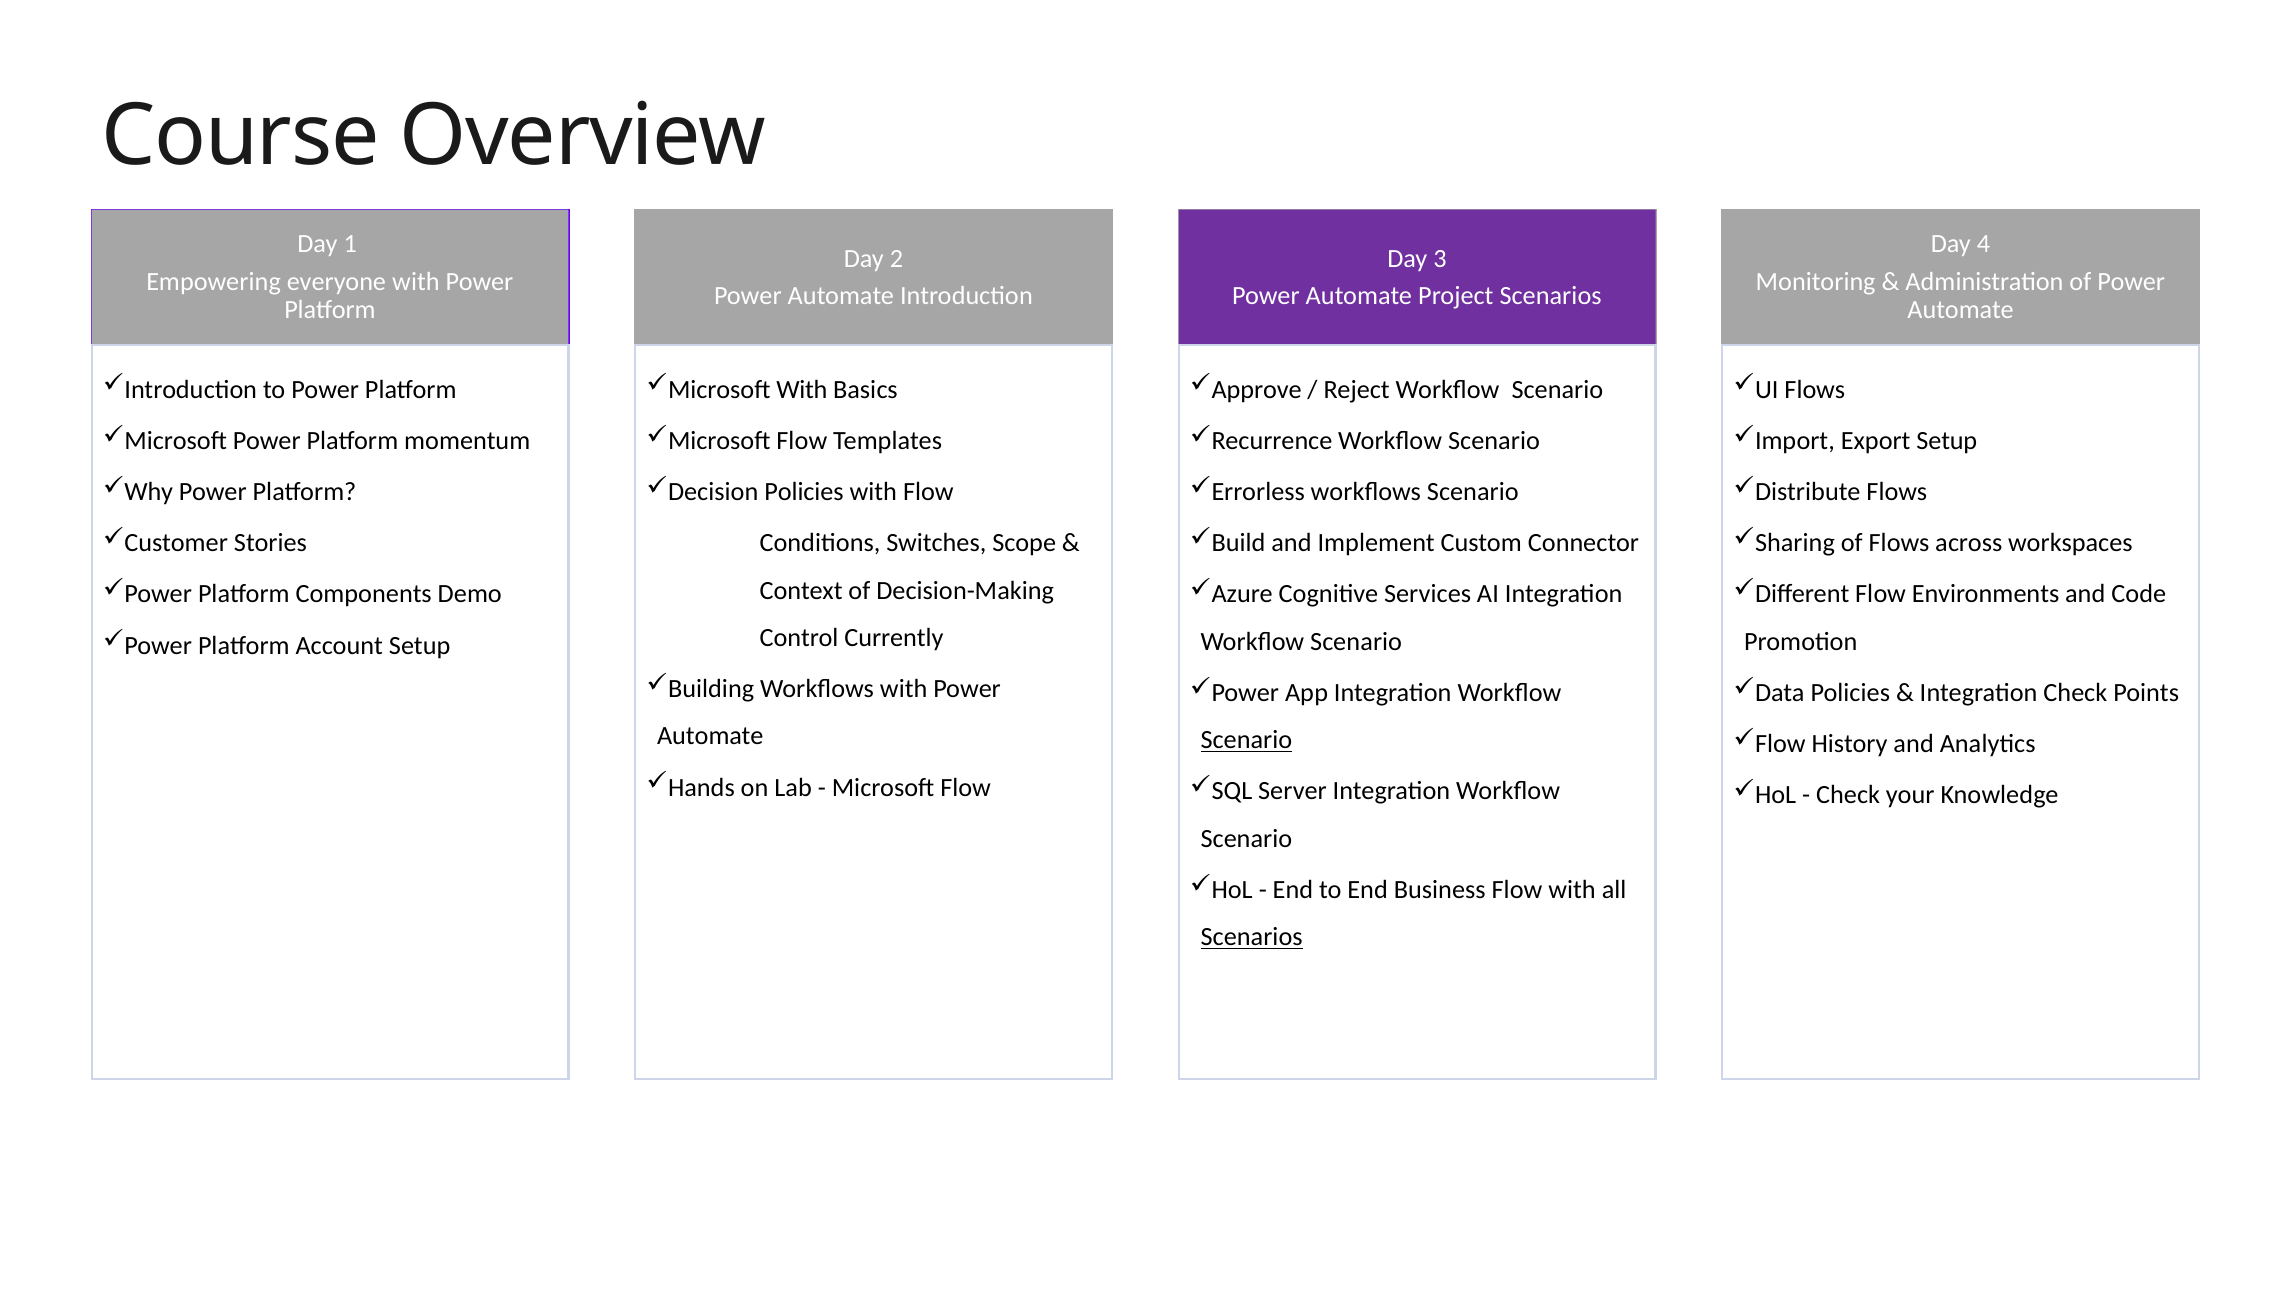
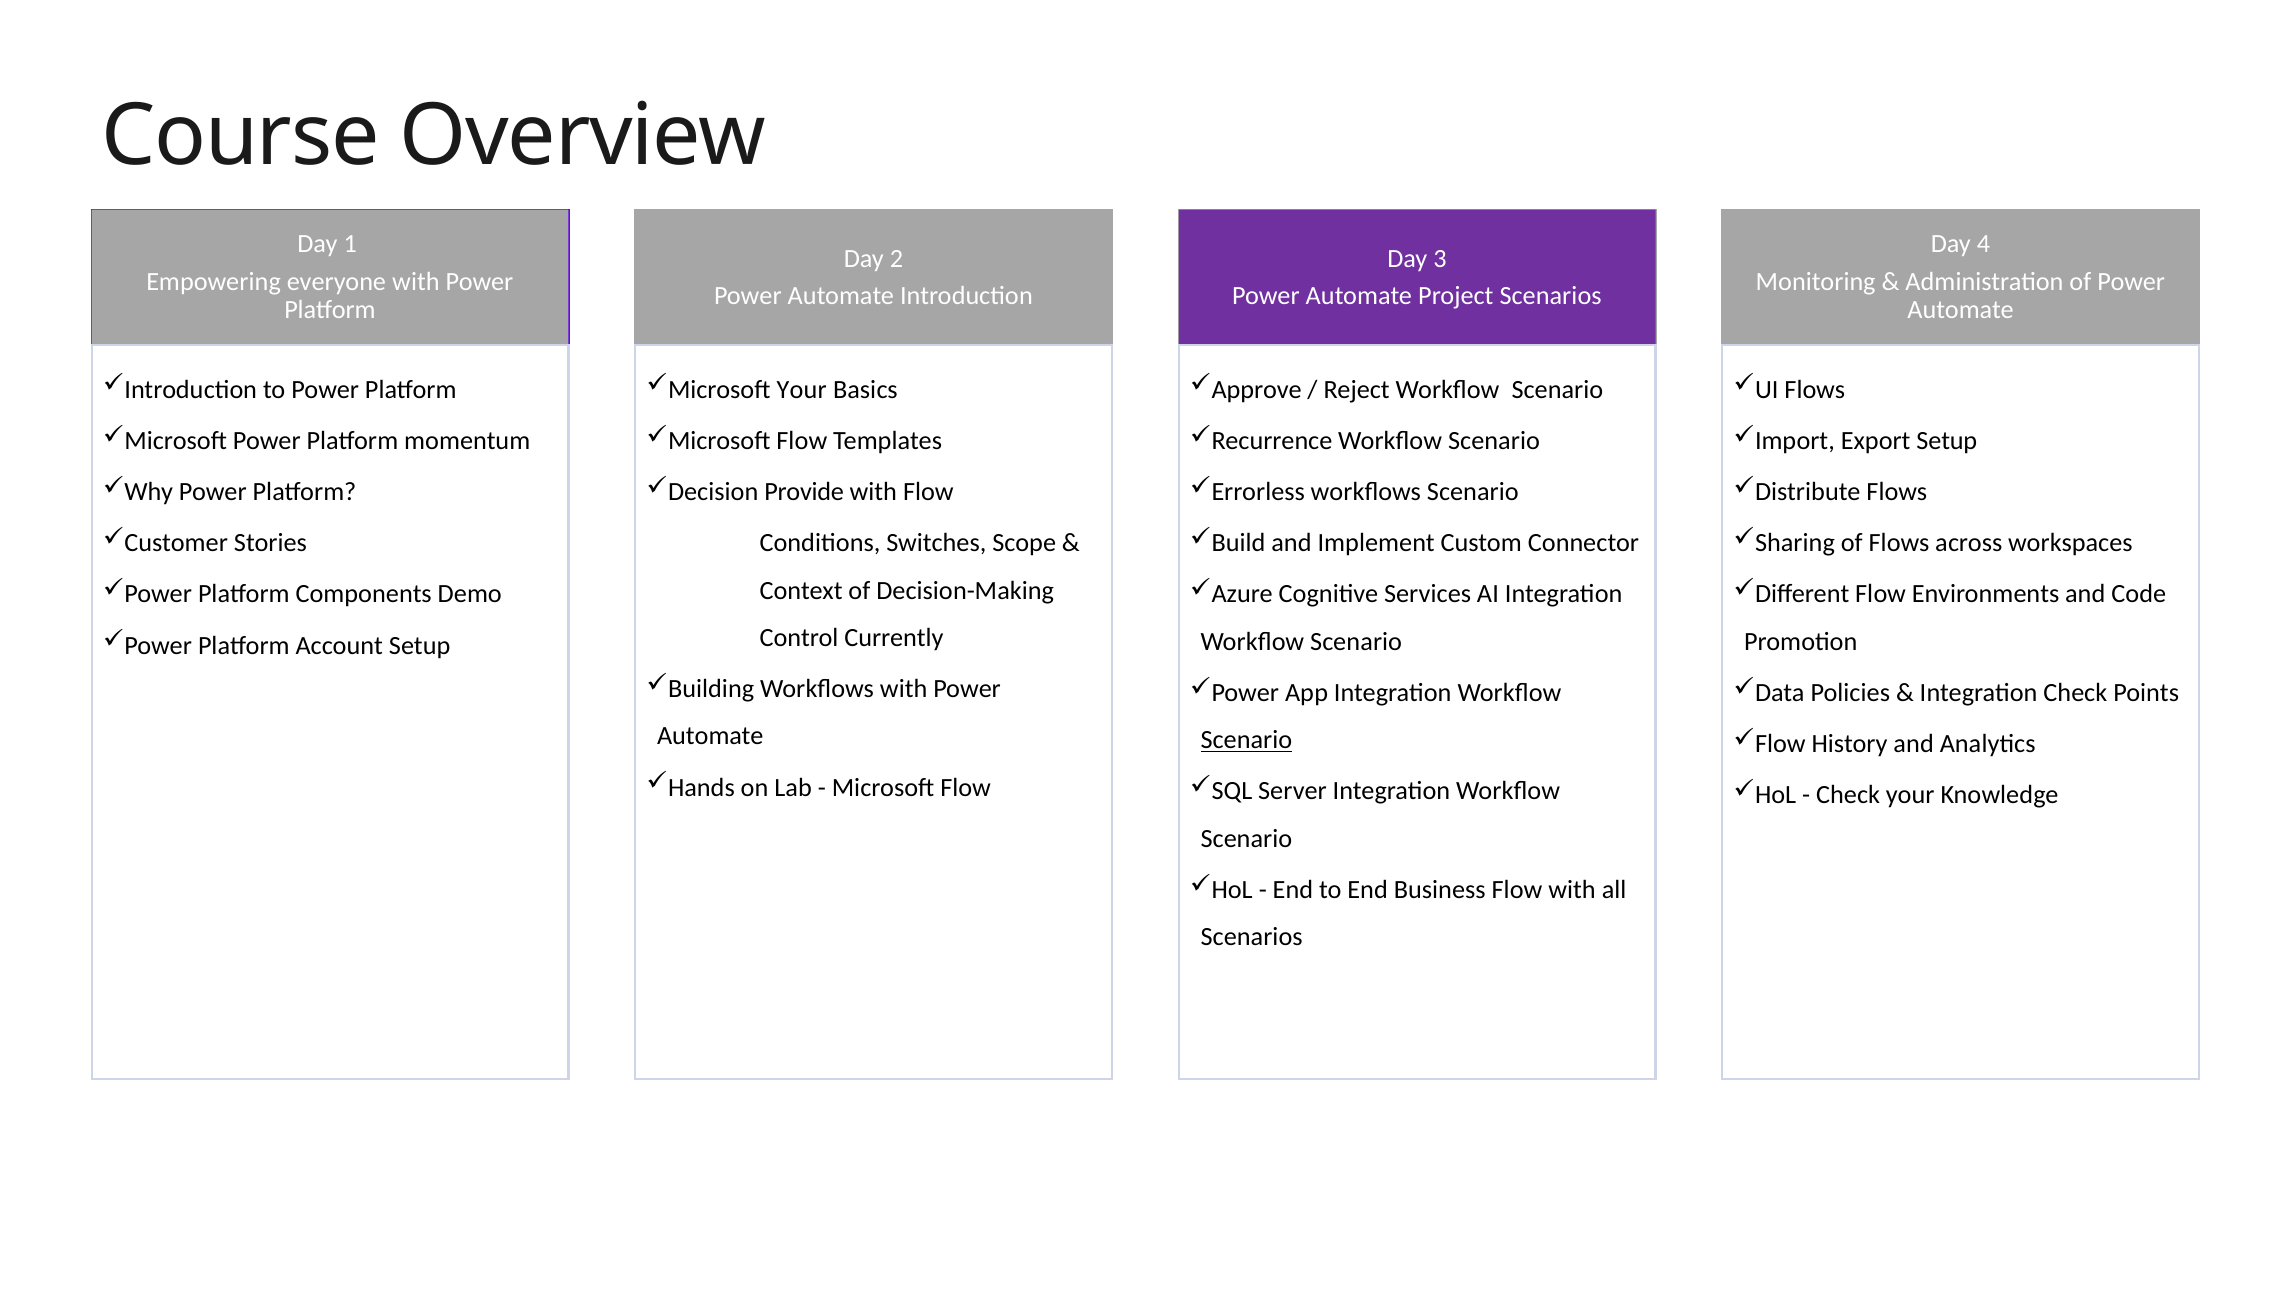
With: With -> Your (802, 389)
Policies: Policies -> Provide (804, 492)
Scenarios underline: present -> none (1252, 937)
